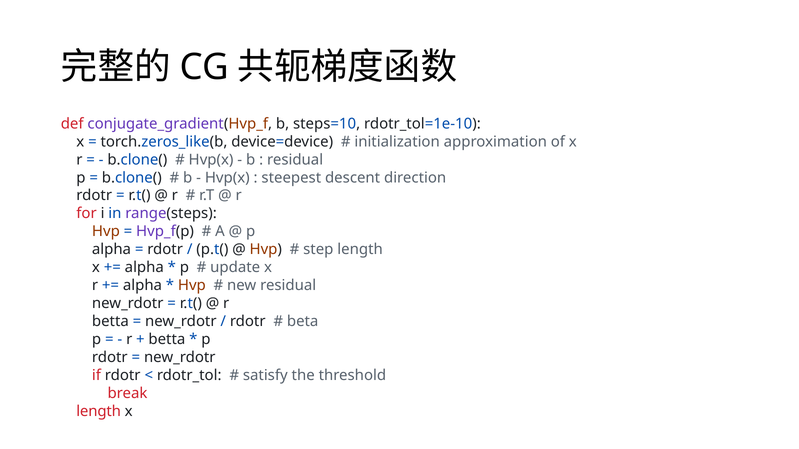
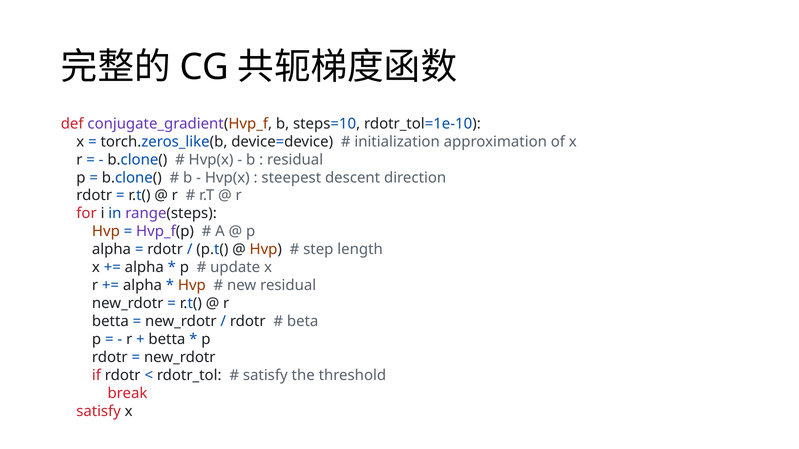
length: length -> satisfy (99, 411)
